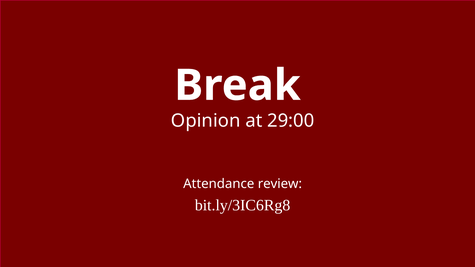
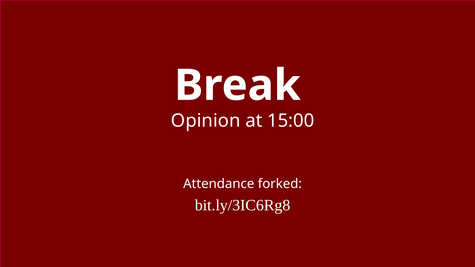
29:00: 29:00 -> 15:00 (291, 121)
review: review -> forked (280, 184)
